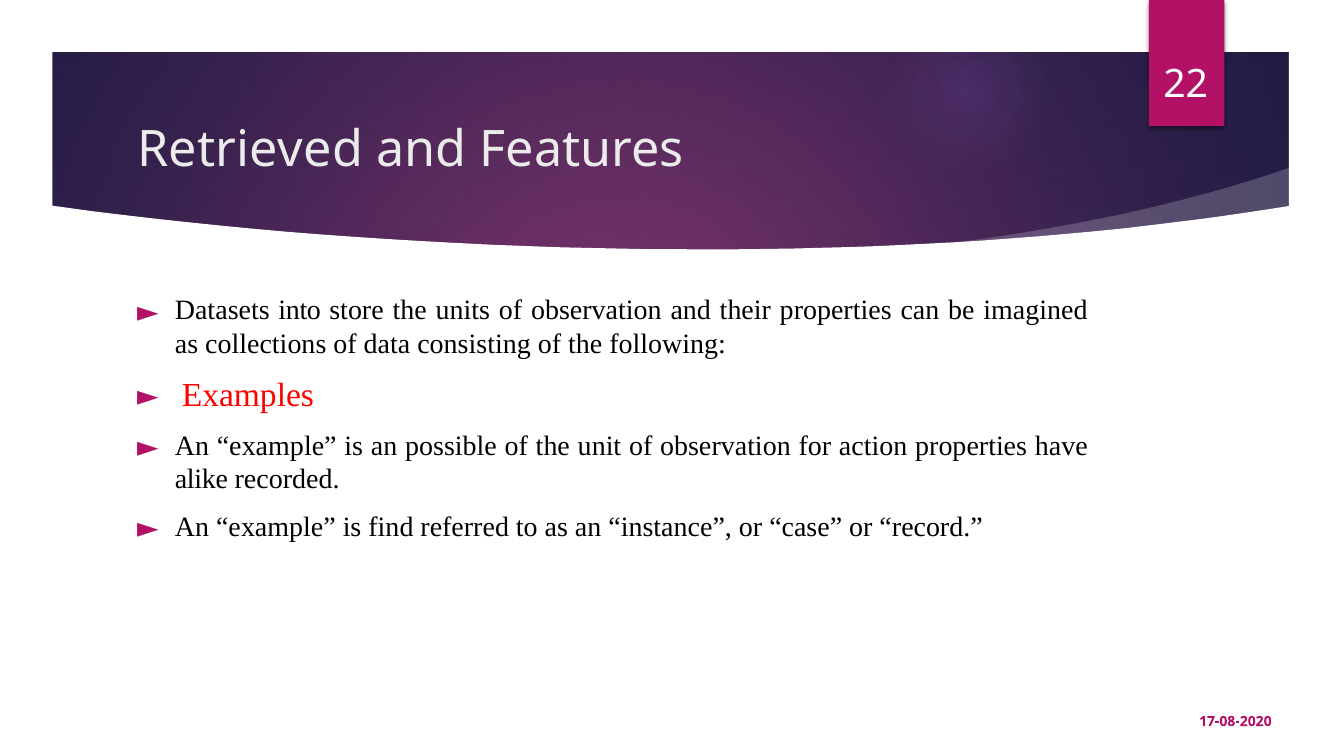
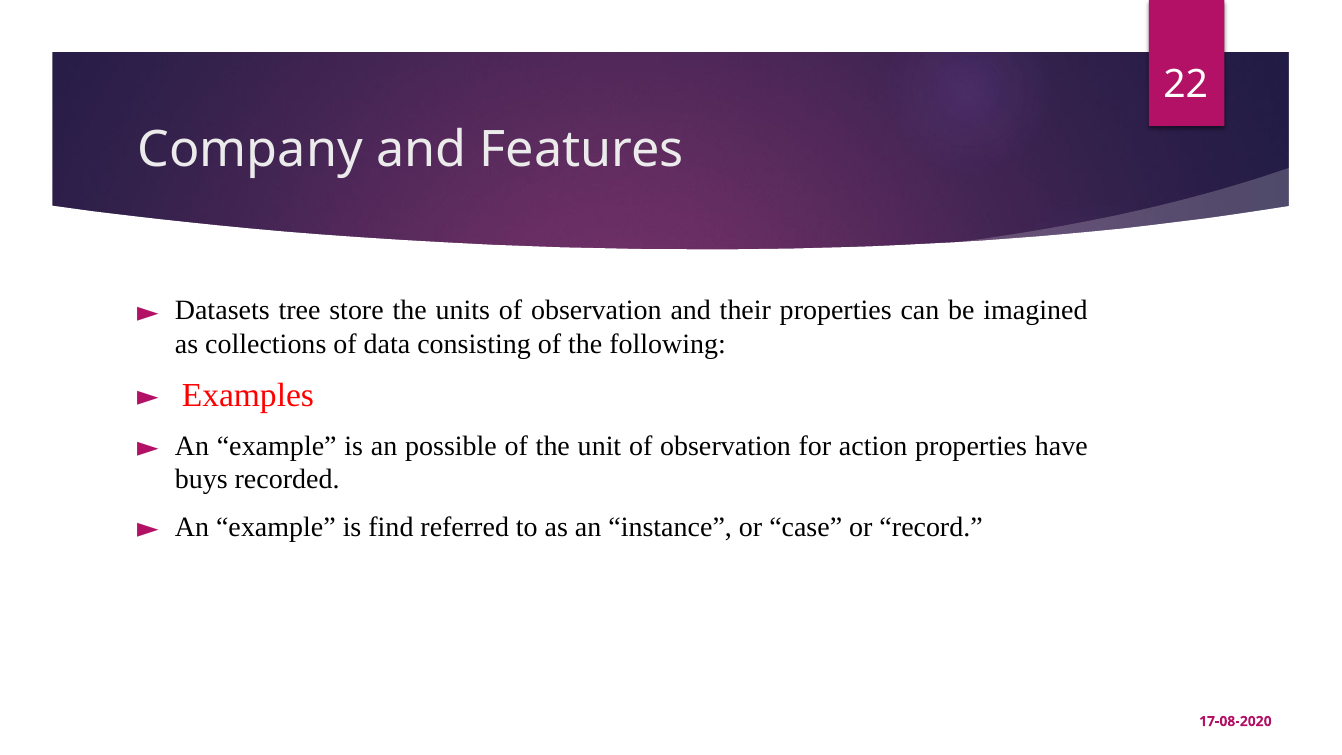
Retrieved: Retrieved -> Company (250, 150)
into: into -> tree (300, 310)
alike: alike -> buys (201, 479)
